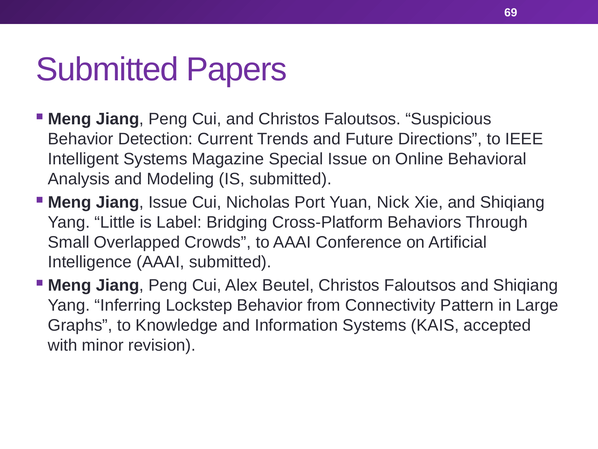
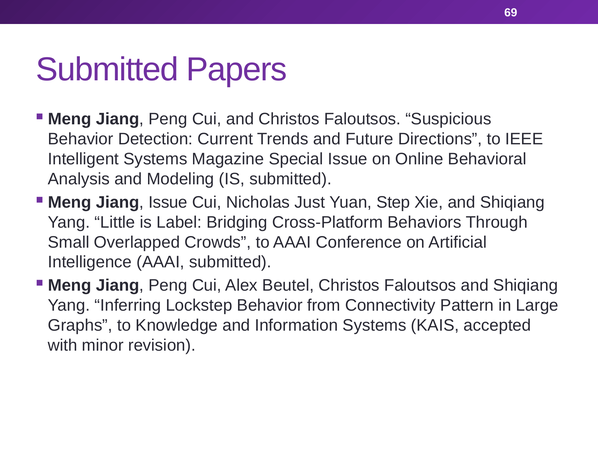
Port: Port -> Just (310, 202)
Nick: Nick -> Step (393, 202)
